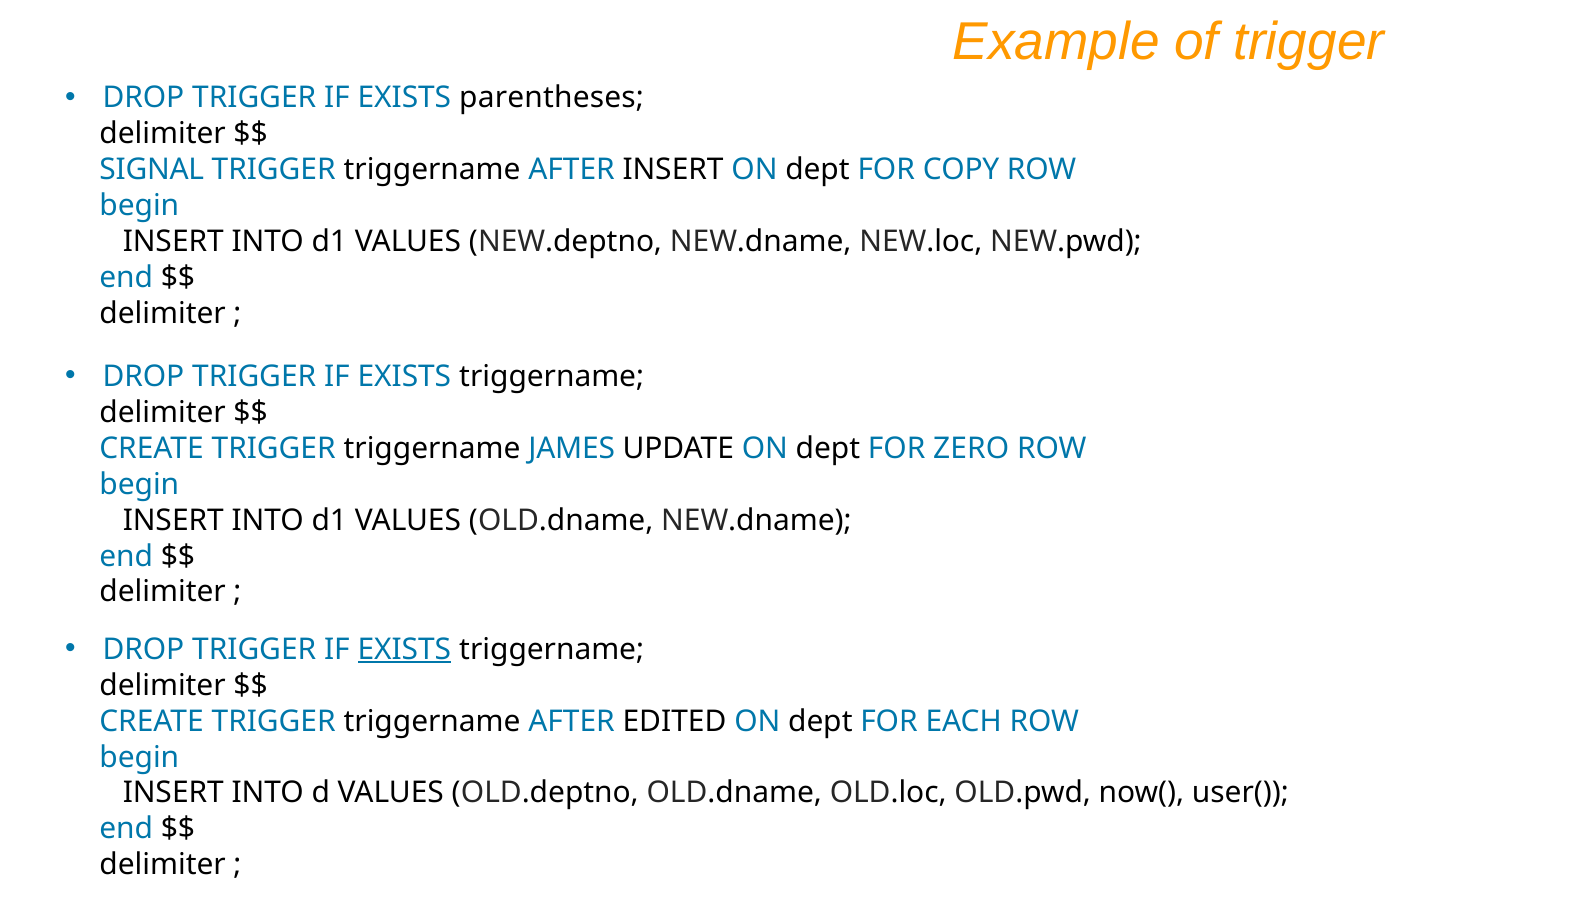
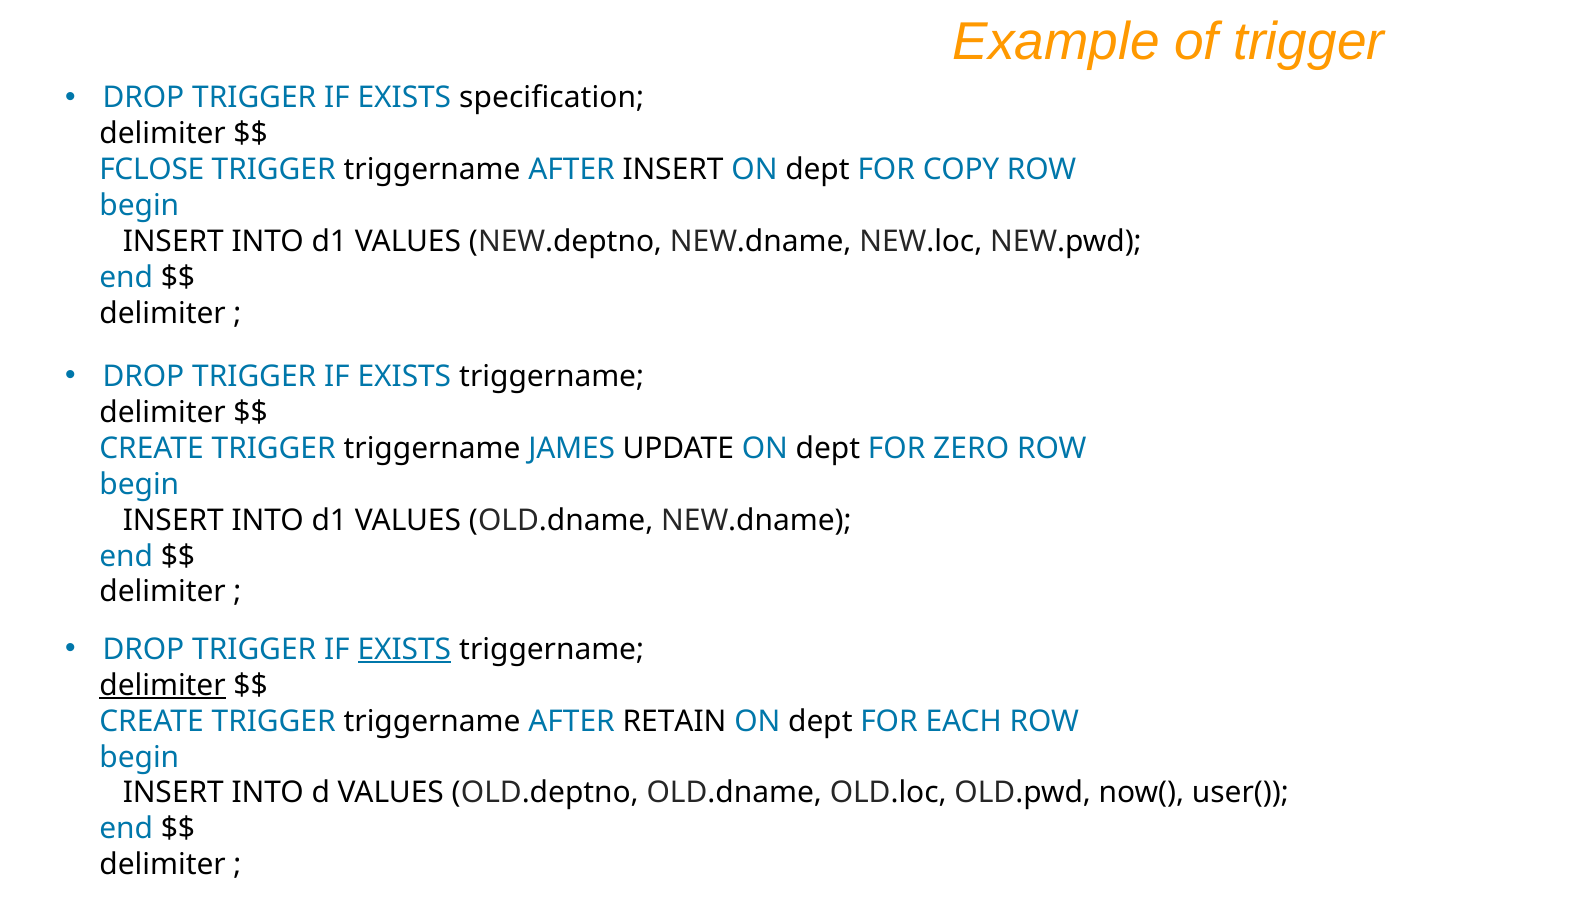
parentheses: parentheses -> specification (552, 98)
SIGNAL: SIGNAL -> FCLOSE (152, 170)
delimiter underline: none -> present (163, 685)
EDITED: EDITED -> RETAIN (675, 721)
